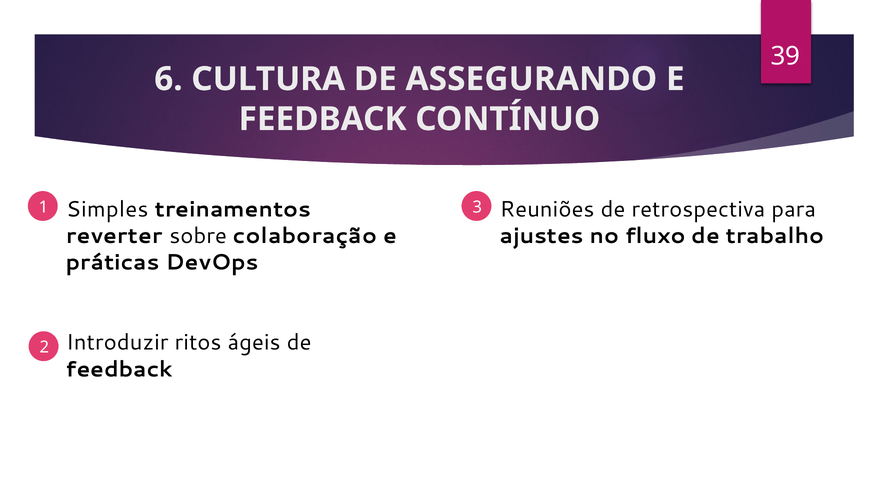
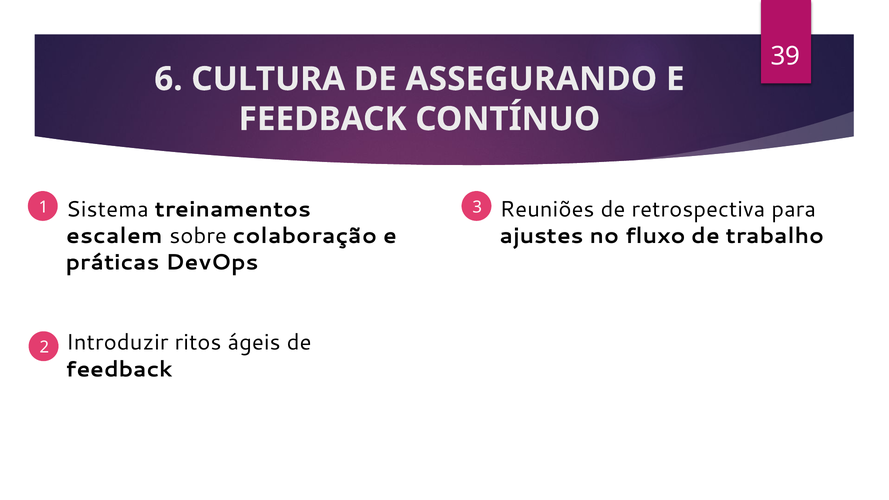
Simples: Simples -> Sistema (107, 209)
reverter: reverter -> escalem (114, 236)
